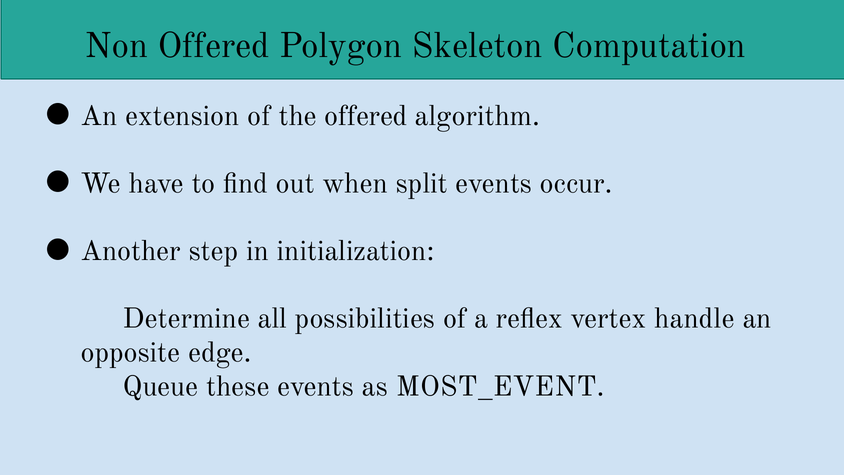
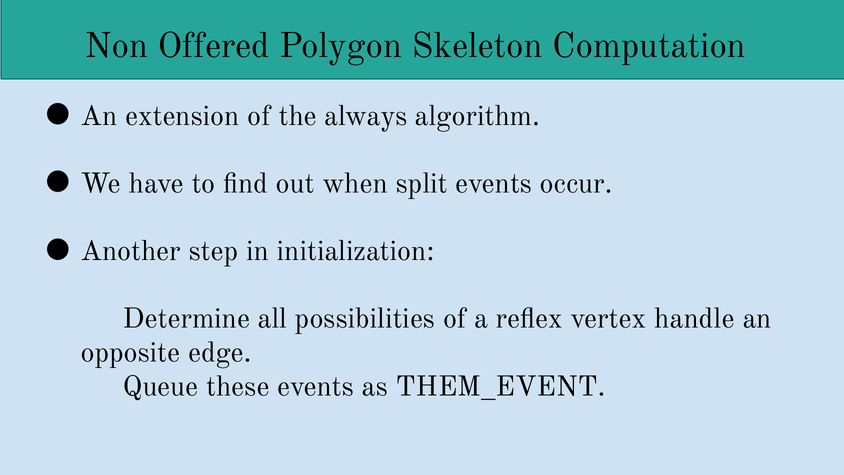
the offered: offered -> always (366, 116)
MOST_EVENT: MOST_EVENT -> THEM_EVENT (501, 386)
